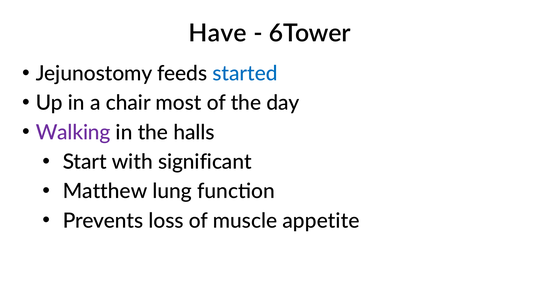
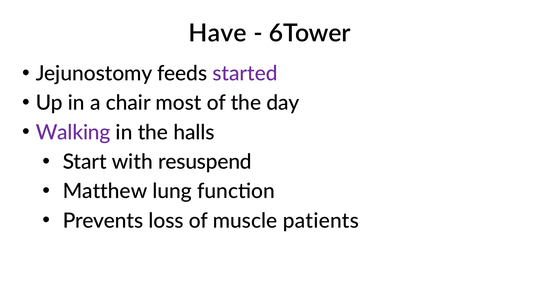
started colour: blue -> purple (245, 73)
significant: significant -> resuspend (205, 162)
appetite: appetite -> patients (321, 221)
